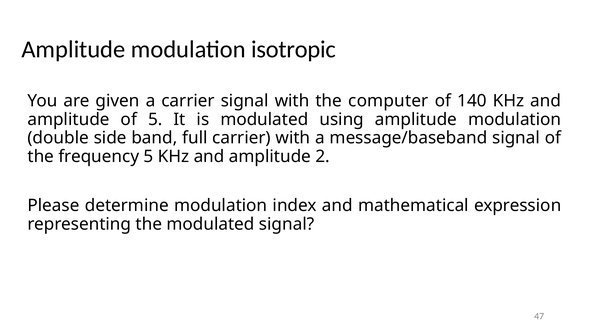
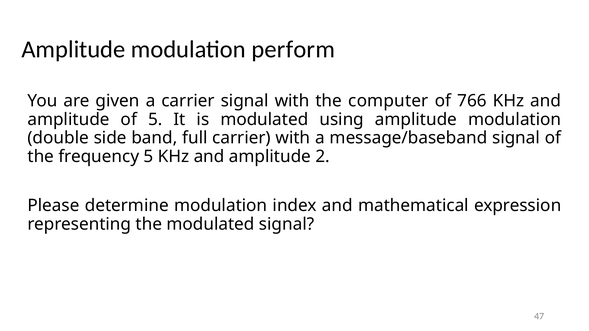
isotropic: isotropic -> perform (293, 49)
140: 140 -> 766 (472, 101)
